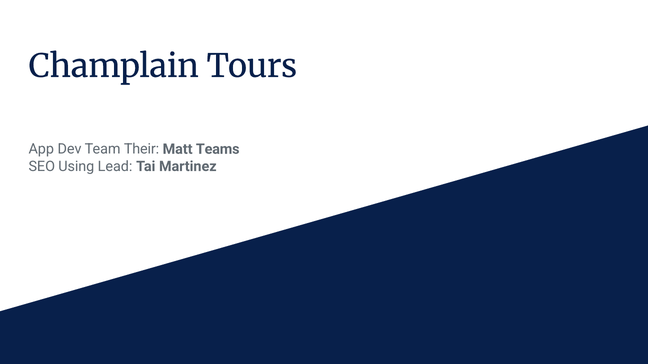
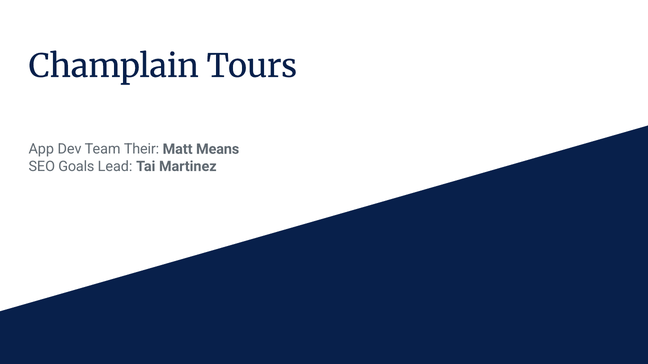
Teams: Teams -> Means (218, 149)
Using: Using -> Goals (76, 167)
